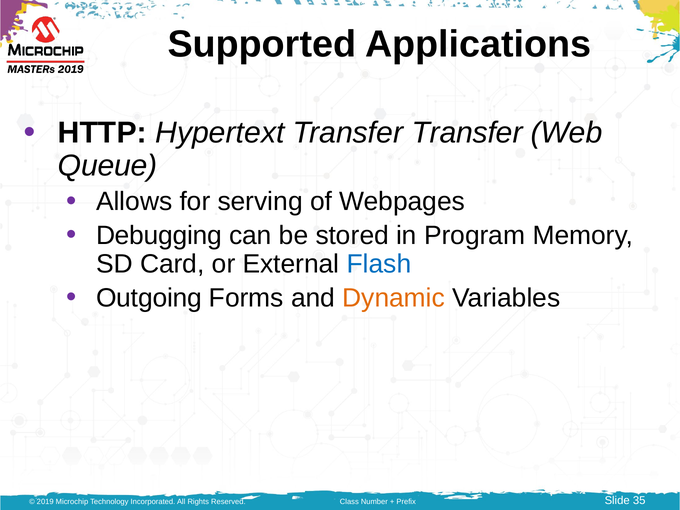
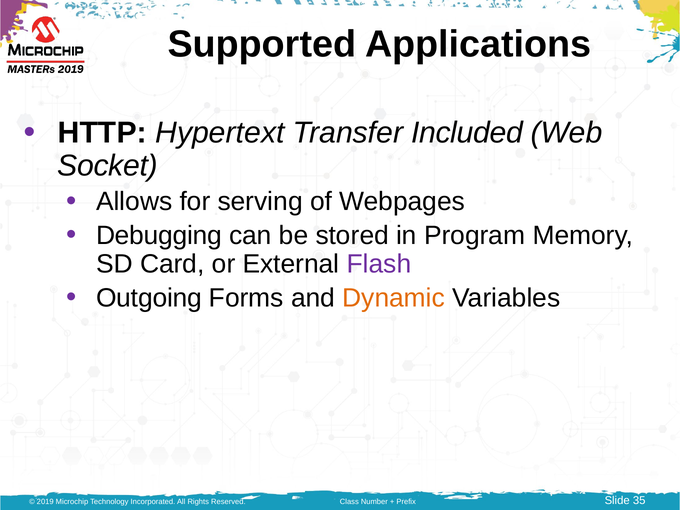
Transfer Transfer: Transfer -> Included (467, 133)
Queue: Queue -> Socket (107, 166)
Flash colour: blue -> purple (379, 264)
